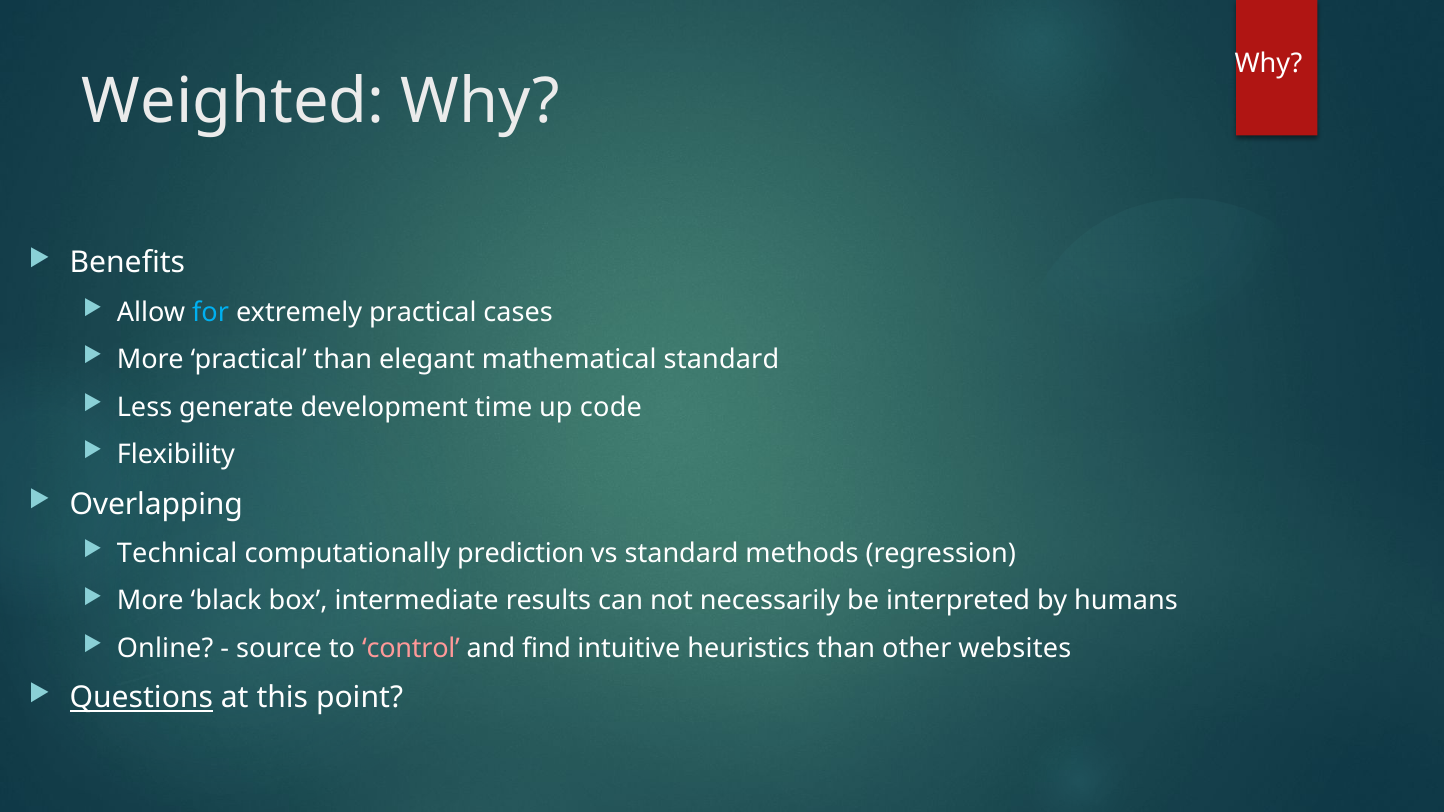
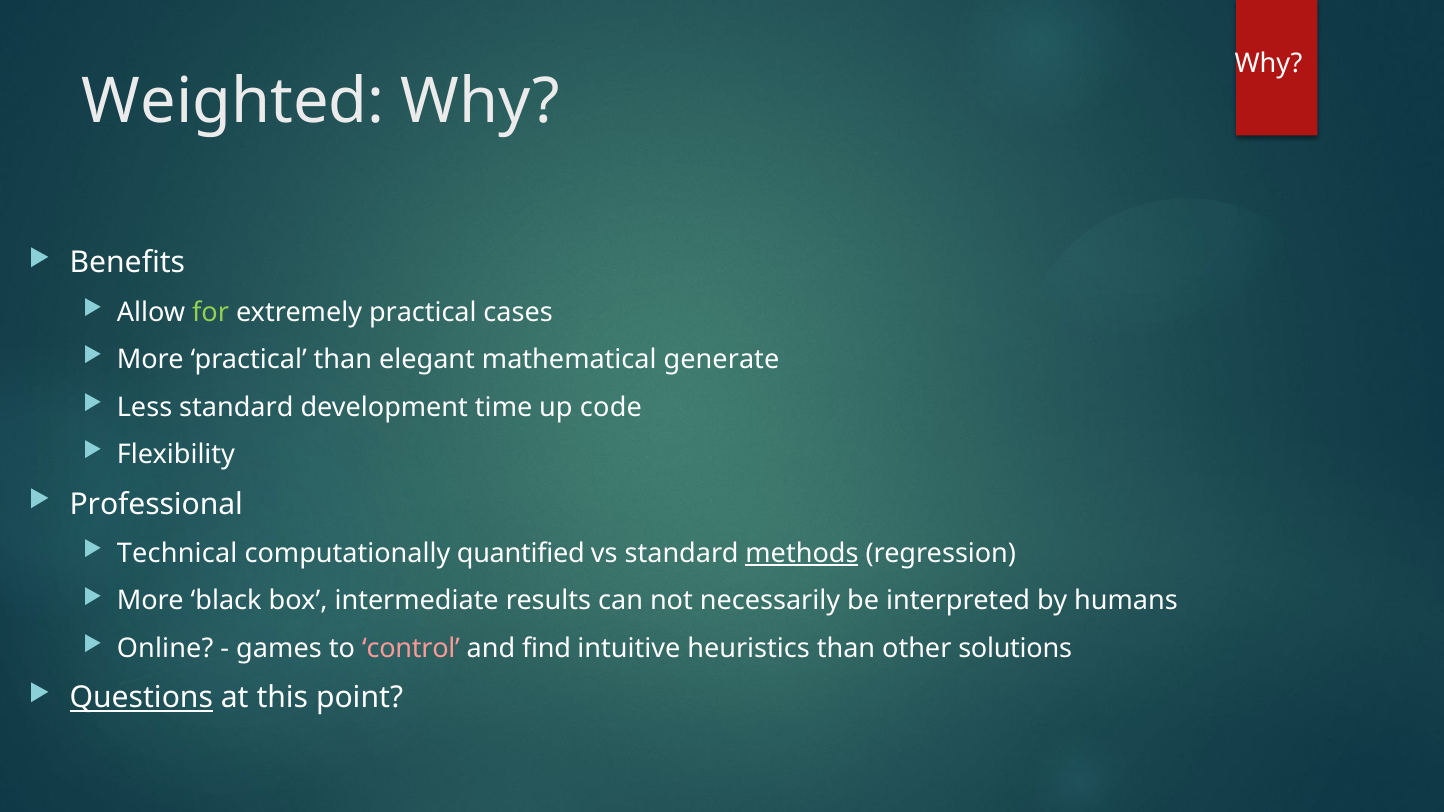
for colour: light blue -> light green (211, 312)
mathematical standard: standard -> generate (722, 360)
Less generate: generate -> standard (236, 407)
Overlapping: Overlapping -> Professional (156, 504)
prediction: prediction -> quantified (521, 554)
methods underline: none -> present (802, 554)
source: source -> games (279, 649)
websites: websites -> solutions (1015, 649)
